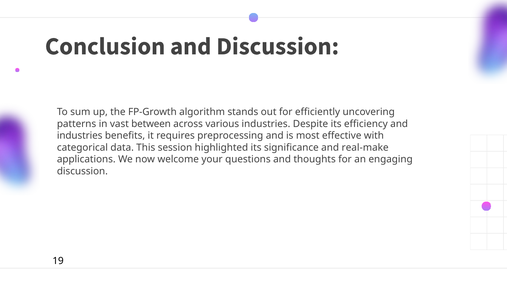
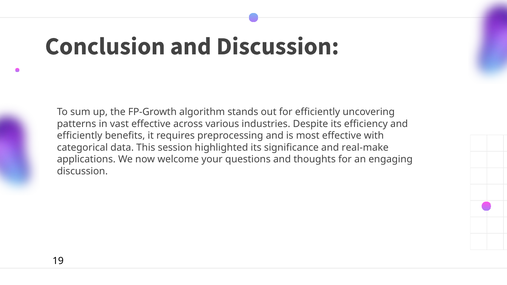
vast between: between -> effective (151, 124)
industries: industries -> efficiently (80, 136)
